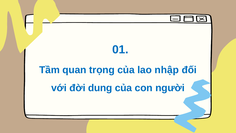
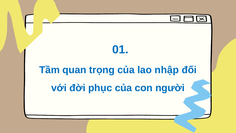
dung: dung -> phục (100, 88)
